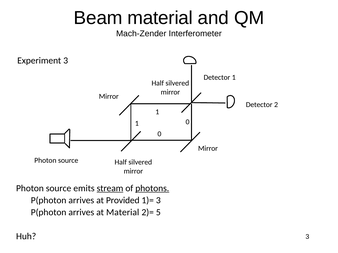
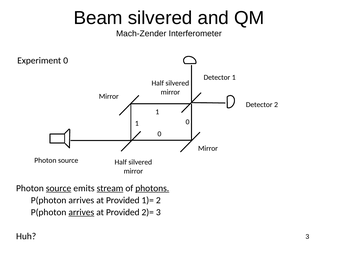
Beam material: material -> silvered (160, 18)
Experiment 3: 3 -> 0 (66, 61)
source underline: none -> present (59, 189)
1)= 3: 3 -> 2 (158, 201)
arrives underline: none -> present (81, 213)
Material: Material -> Provided (123, 213)
2)= 5: 5 -> 3 (158, 213)
